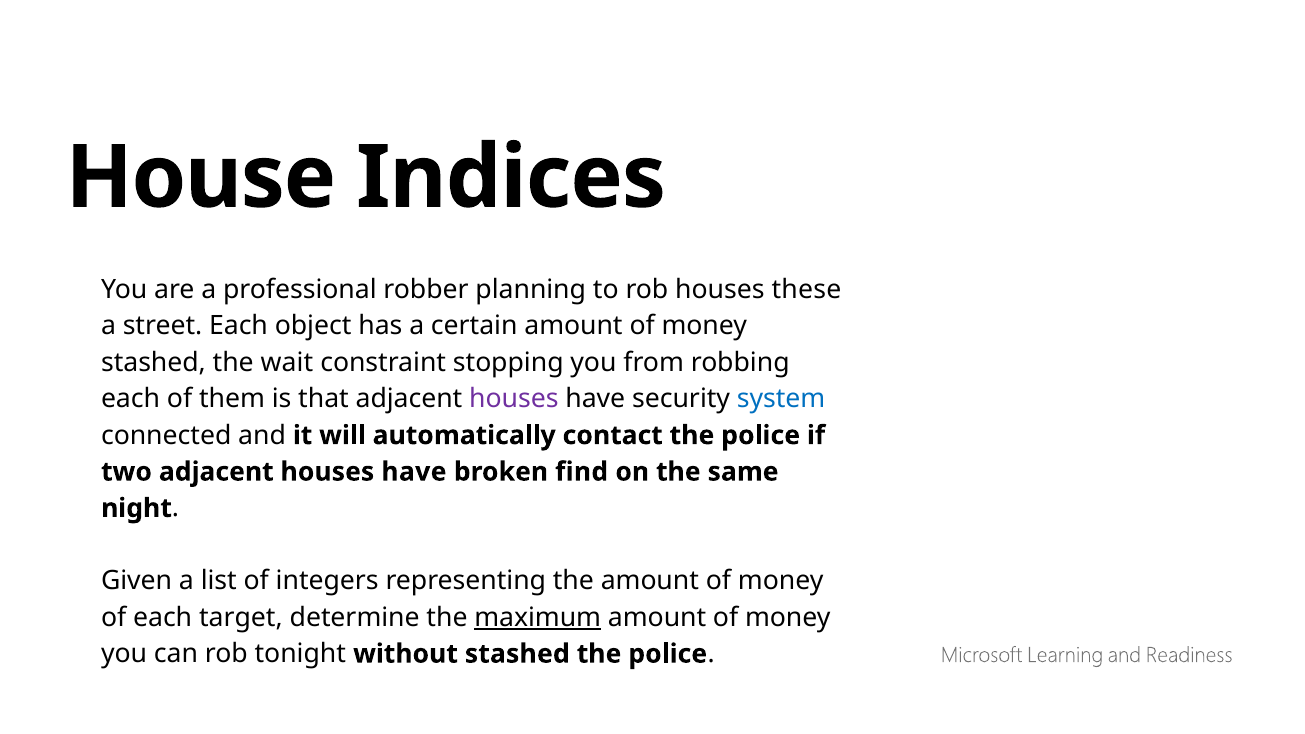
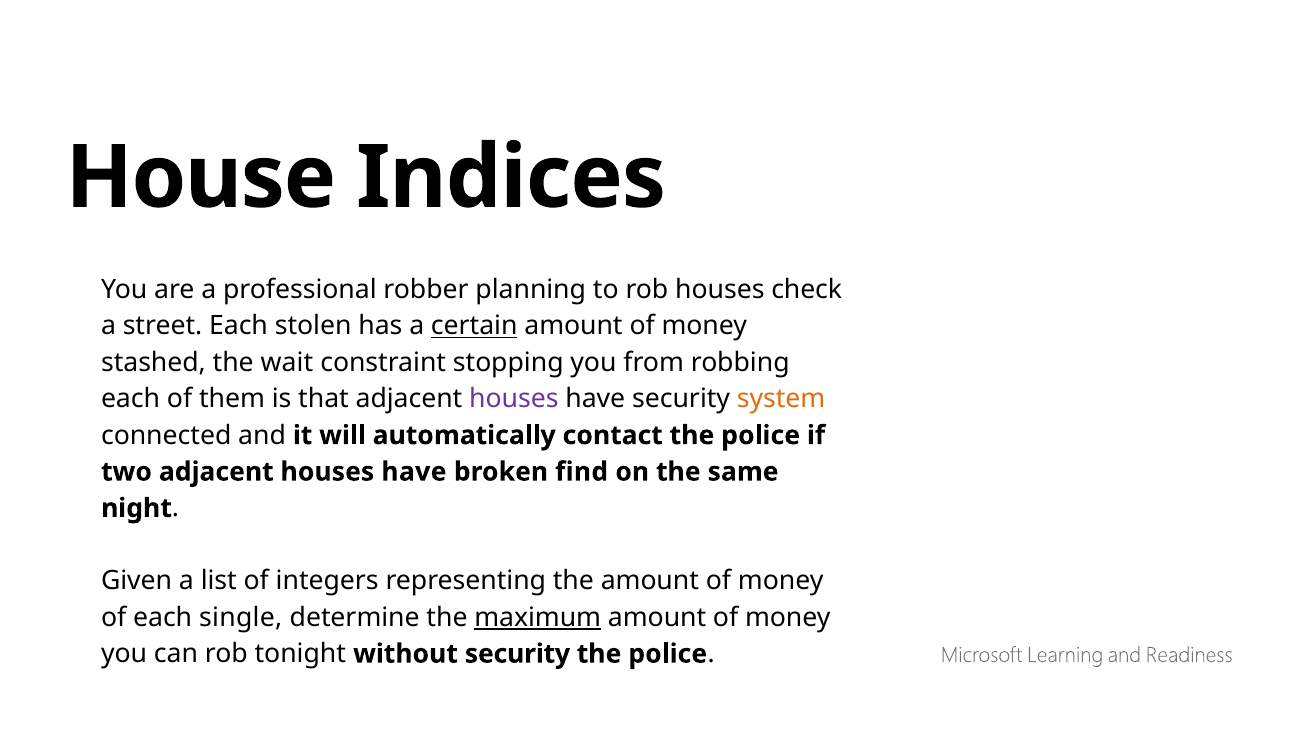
these: these -> check (807, 290)
object: object -> stolen (313, 326)
certain underline: none -> present (474, 326)
system colour: blue -> orange (781, 399)
target: target -> single (241, 617)
without stashed: stashed -> security (517, 654)
